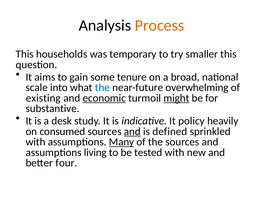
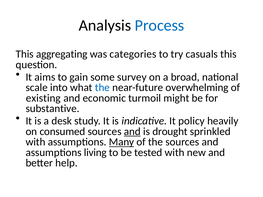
Process colour: orange -> blue (160, 25)
households: households -> aggregating (62, 54)
temporary: temporary -> categories (133, 54)
smaller: smaller -> casuals (202, 54)
tenure: tenure -> survey (132, 77)
economic underline: present -> none (104, 98)
might underline: present -> none (176, 98)
defined: defined -> drought (170, 132)
four: four -> help (67, 163)
